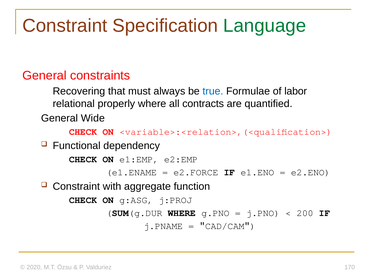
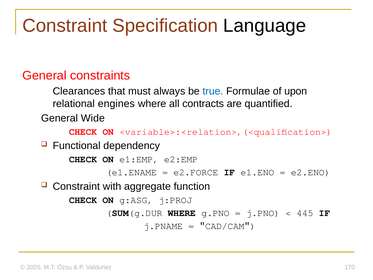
Language colour: green -> black (265, 26)
Recovering: Recovering -> Clearances (79, 91)
labor: labor -> upon (296, 91)
properly: properly -> engines (116, 104)
200: 200 -> 445 (305, 213)
